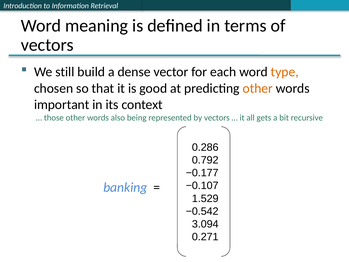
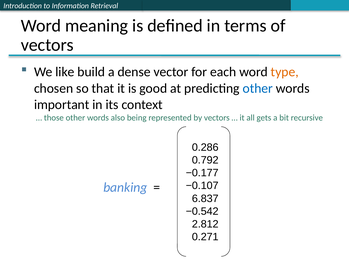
still: still -> like (65, 72)
other colour: orange -> blue (258, 88)
1.529: 1.529 -> 6.837 (205, 198)
3.094: 3.094 -> 2.812 (205, 224)
